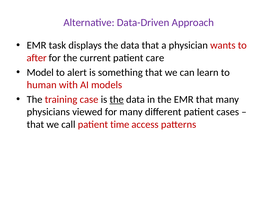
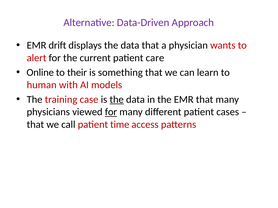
task: task -> drift (57, 45)
after: after -> alert (37, 58)
Model: Model -> Online (40, 73)
alert: alert -> their (77, 73)
for underline: none -> present (111, 112)
